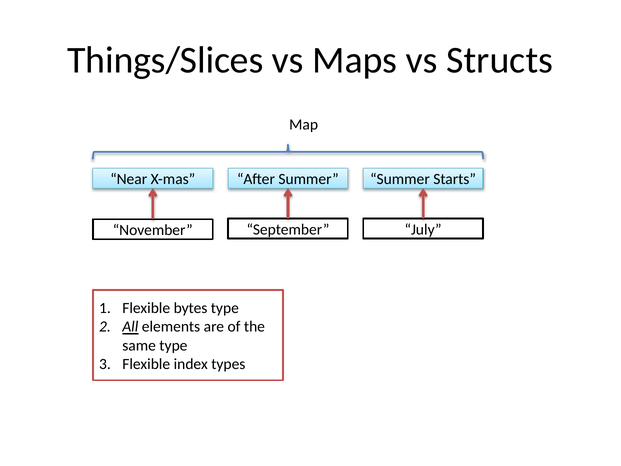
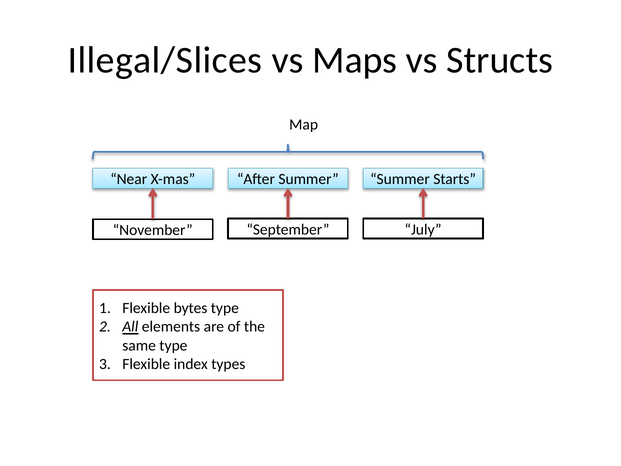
Things/Slices: Things/Slices -> Illegal/Slices (165, 60)
